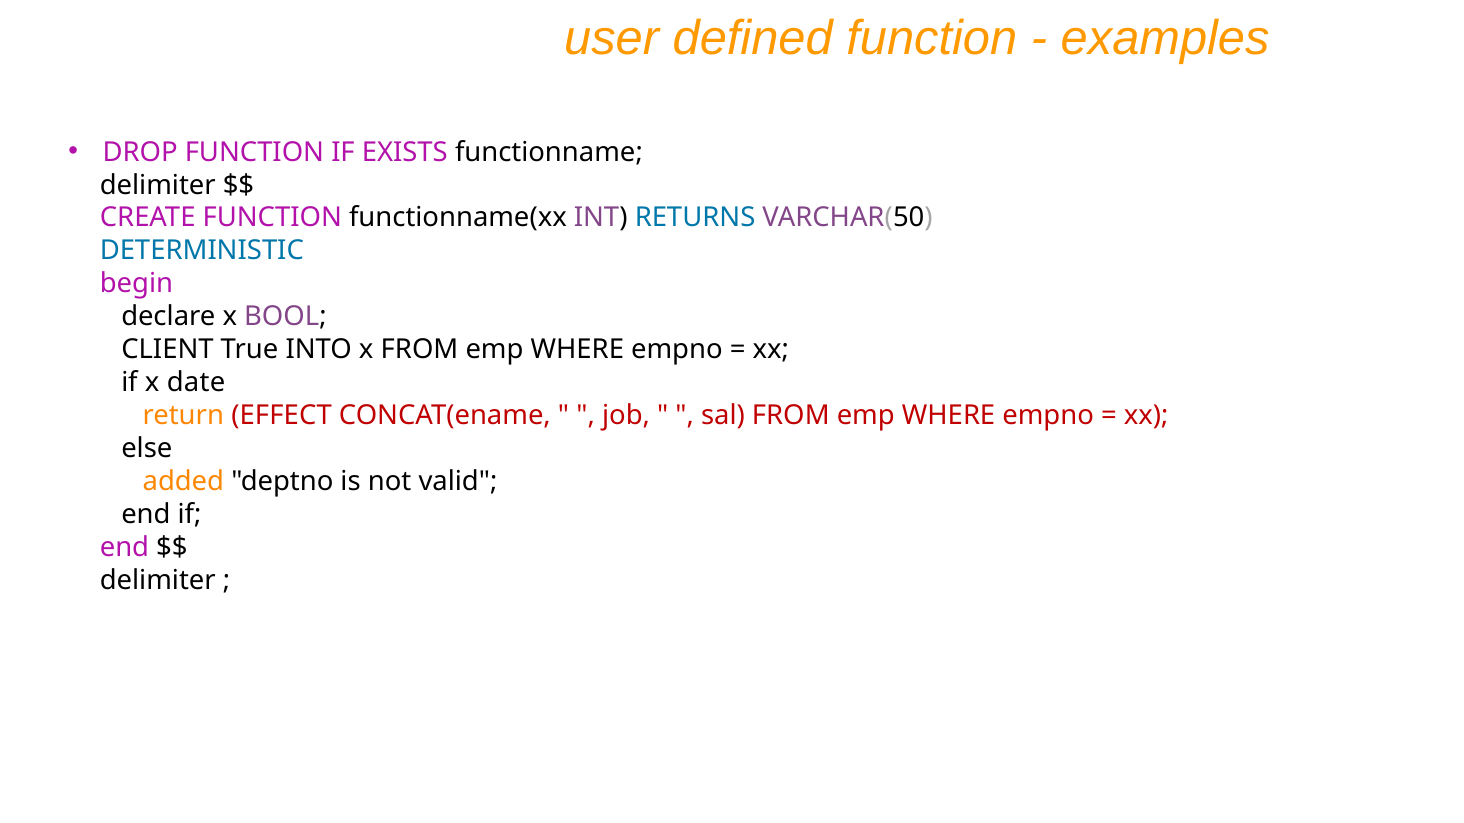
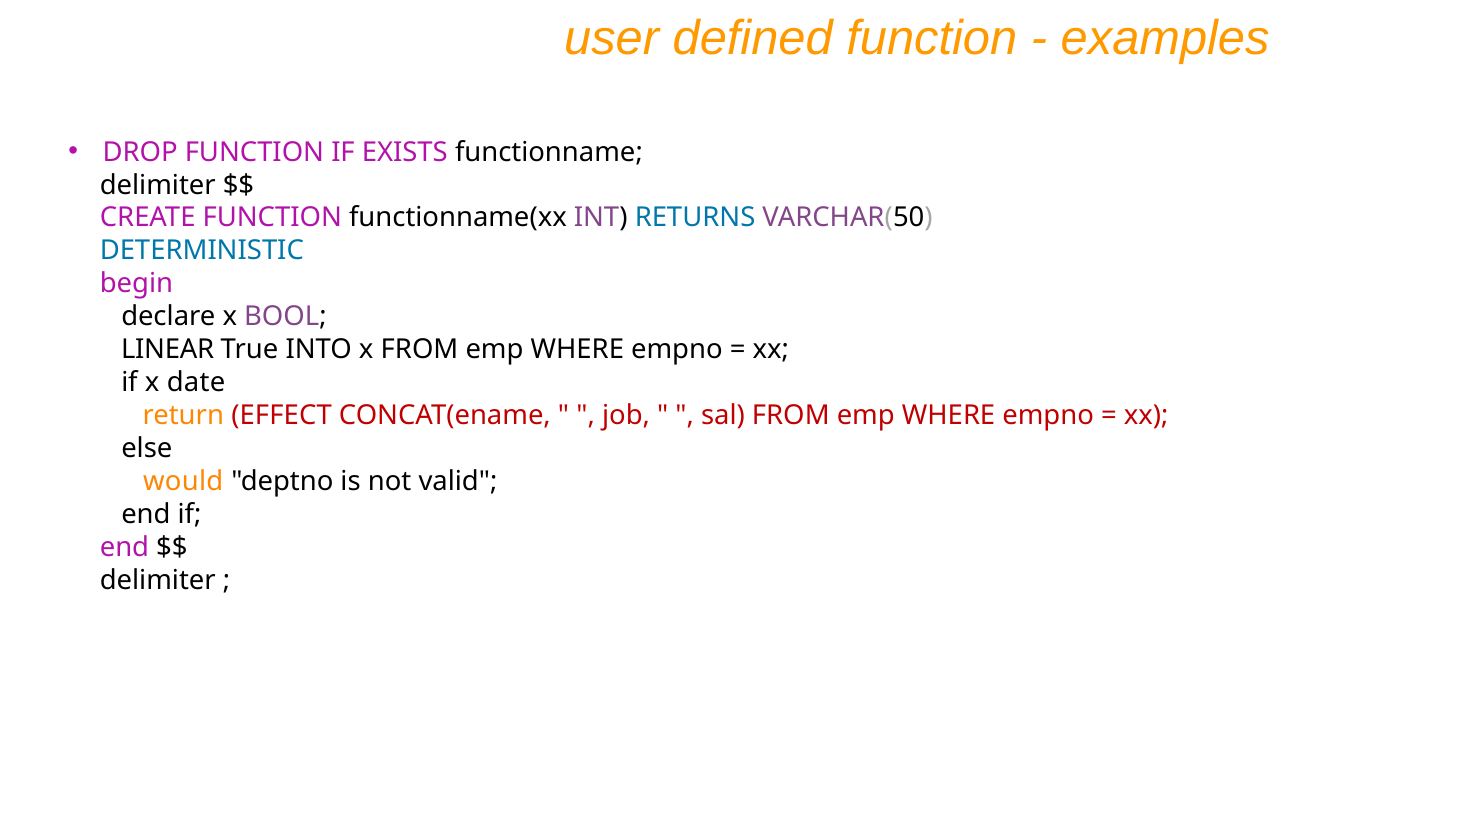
CLIENT: CLIENT -> LINEAR (168, 350)
added: added -> would (183, 482)
